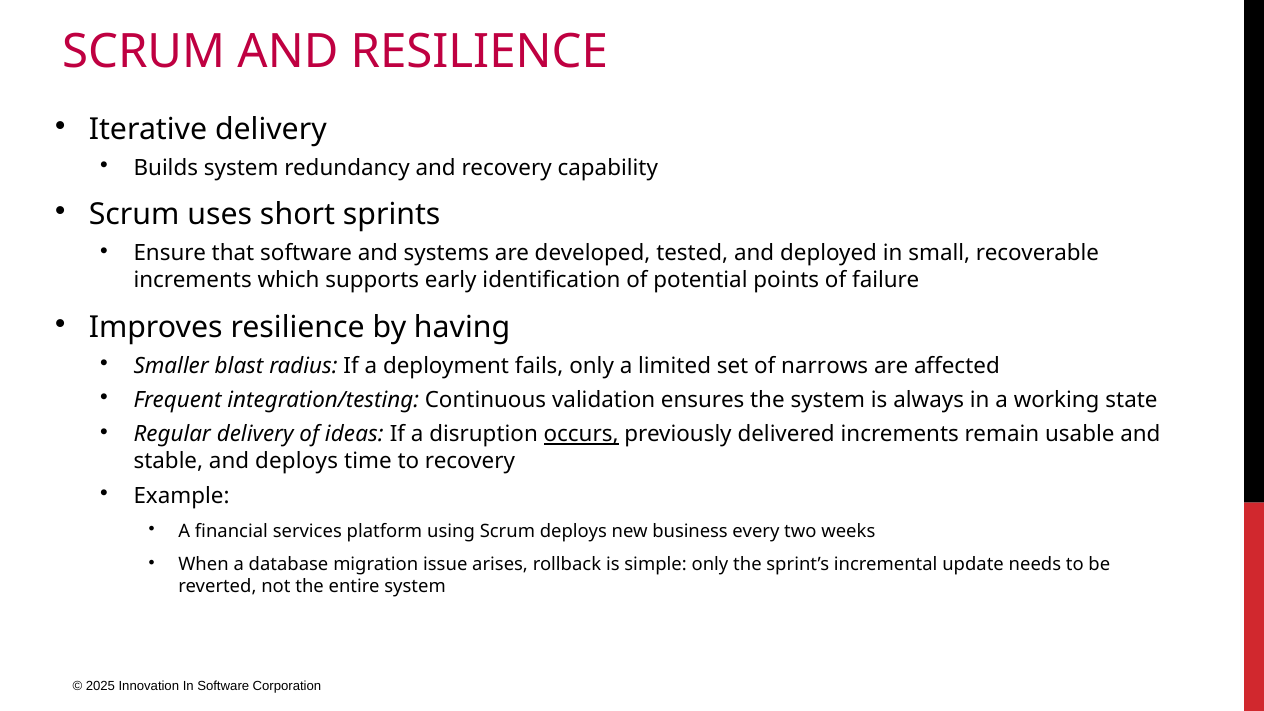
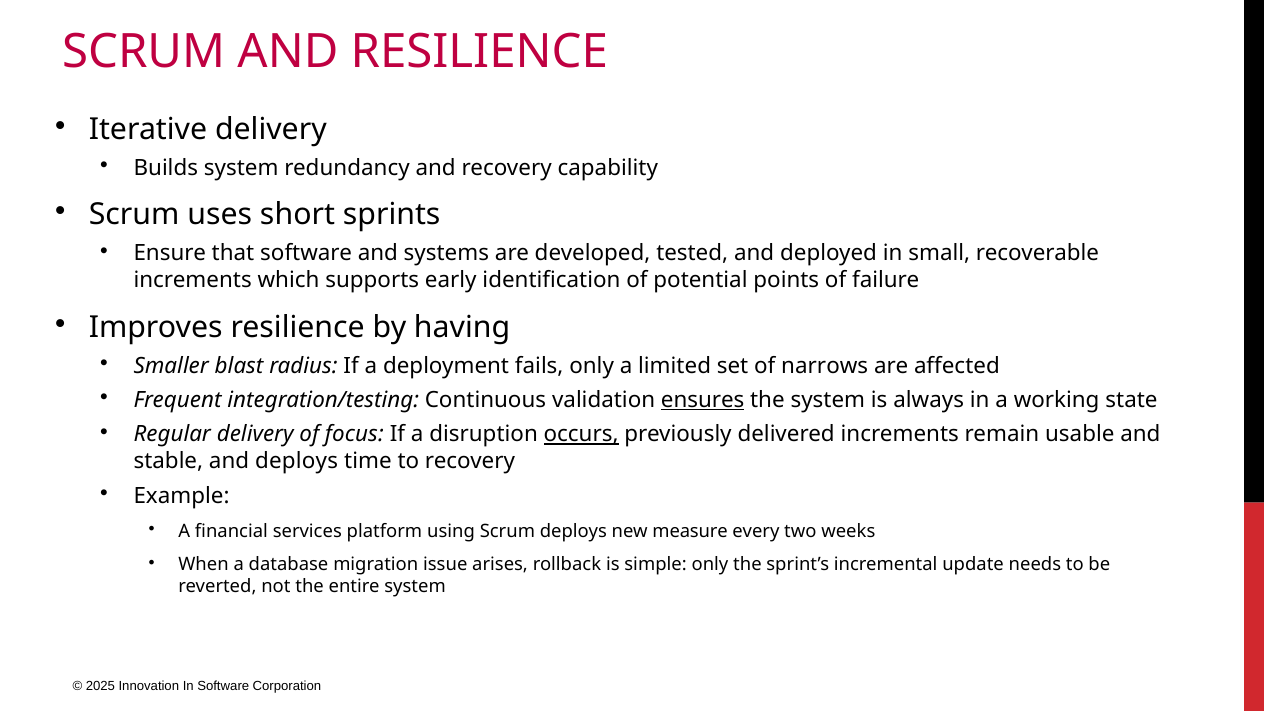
ensures underline: none -> present (703, 400)
ideas: ideas -> focus (354, 434)
business: business -> measure (690, 531)
